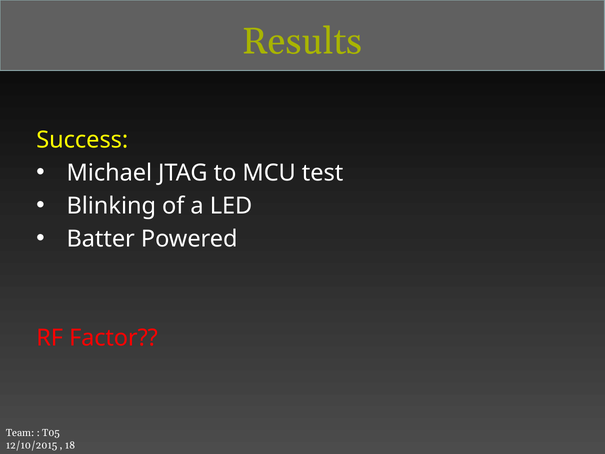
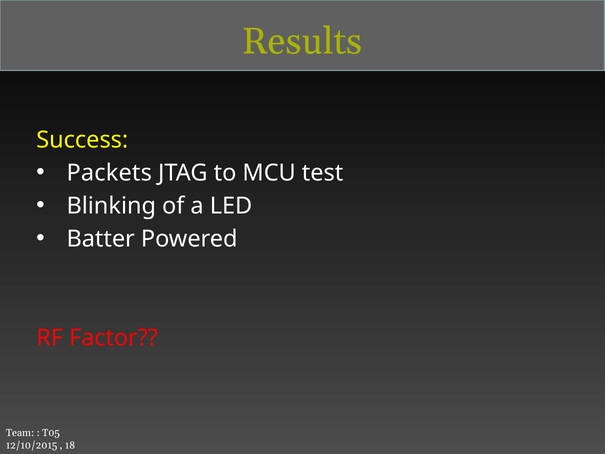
Michael: Michael -> Packets (109, 173)
